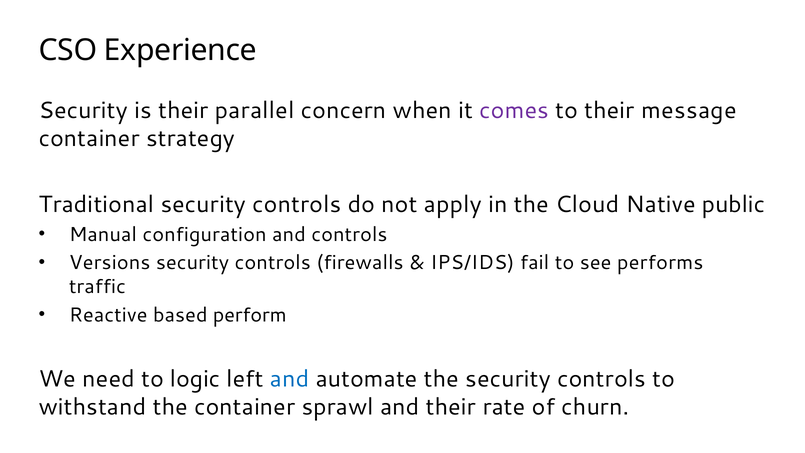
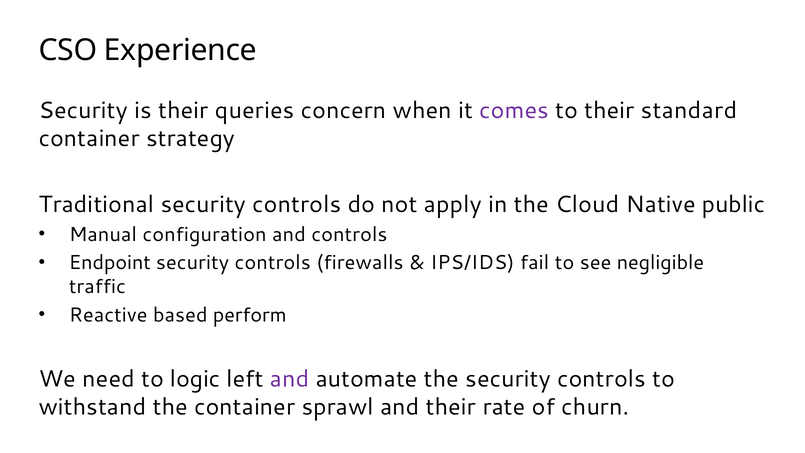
parallel: parallel -> queries (255, 110)
message: message -> standard (689, 110)
Versions: Versions -> Endpoint (110, 263)
performs: performs -> negligible (660, 263)
and colour: blue -> purple (290, 379)
